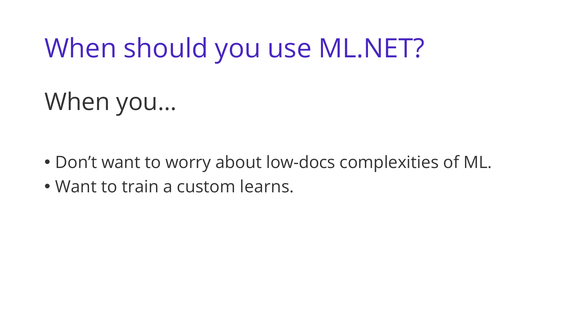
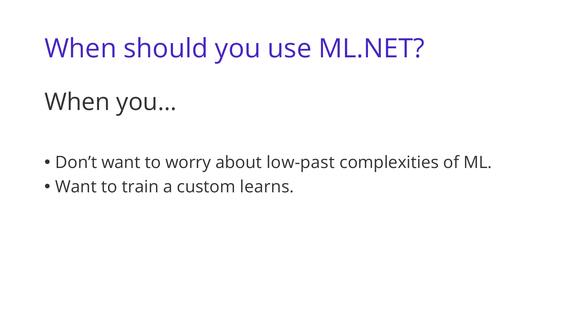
low-docs: low-docs -> low-past (301, 163)
